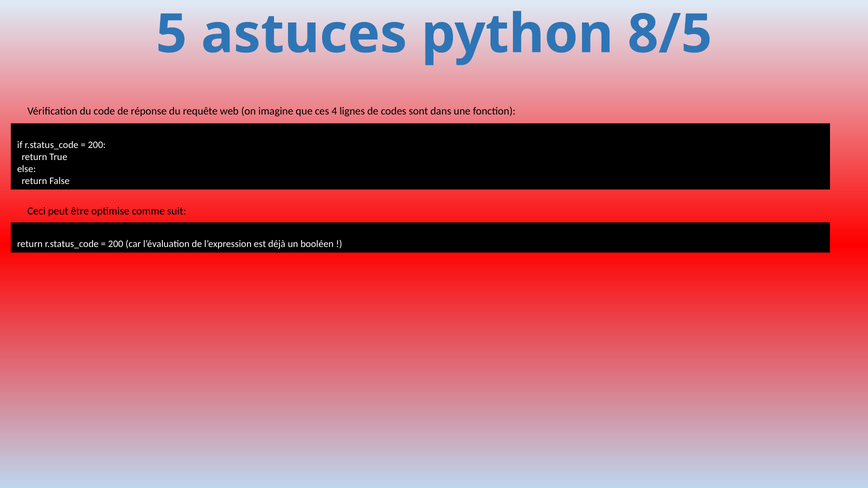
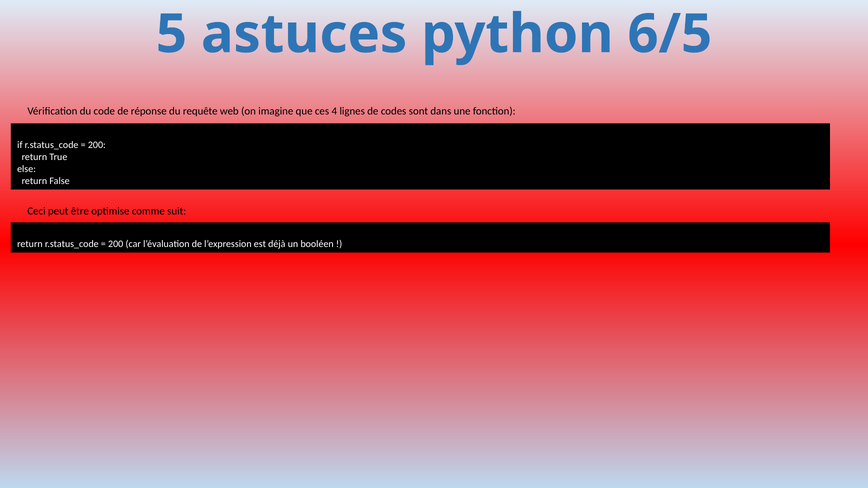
8/5: 8/5 -> 6/5 (670, 34)
